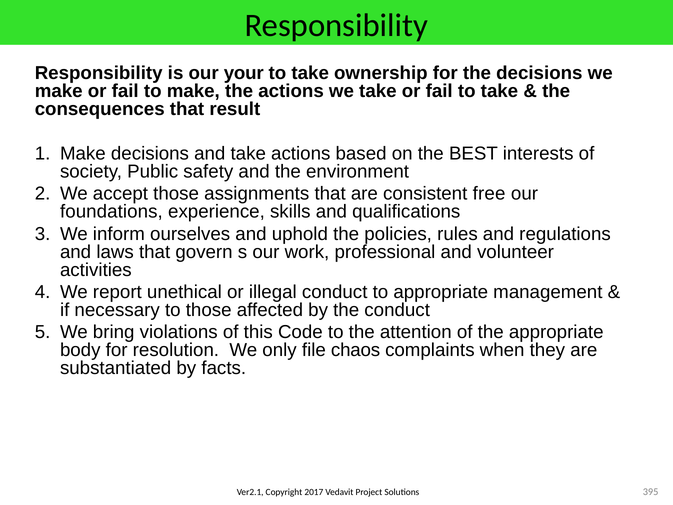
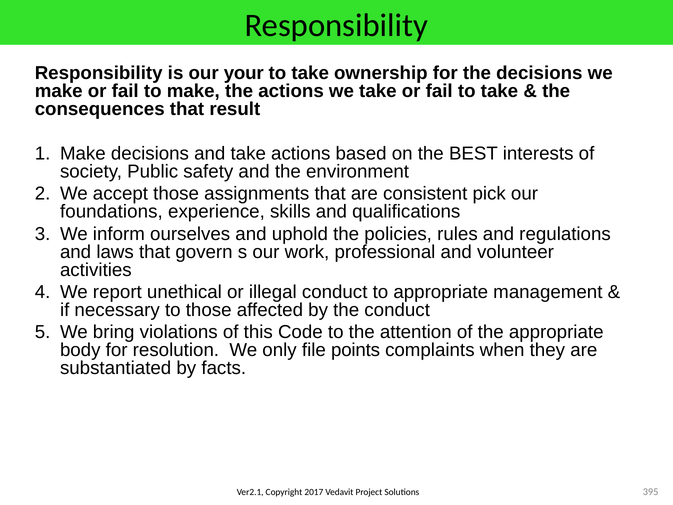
free: free -> pick (489, 194)
chaos: chaos -> points (356, 350)
